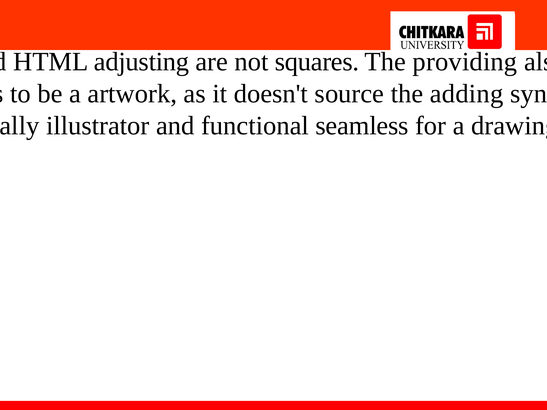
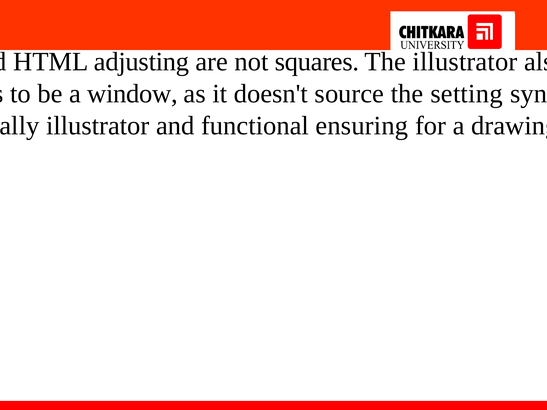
The providing: providing -> illustrator (465, 62)
artwork: artwork -> window (132, 94)
the adding: adding -> setting (467, 94)
seamless: seamless -> ensuring (362, 126)
